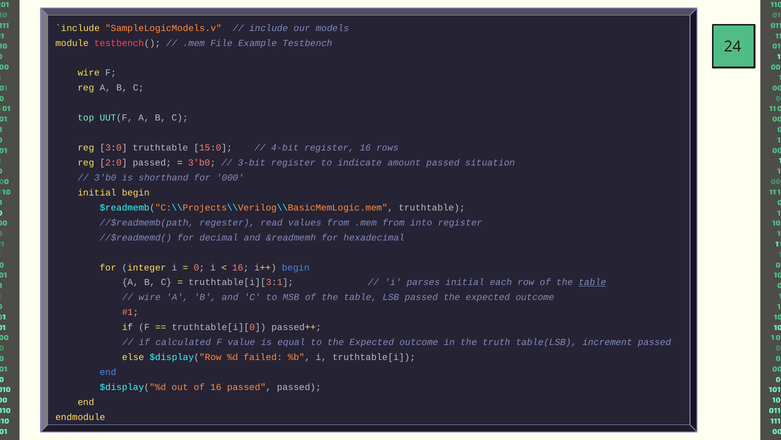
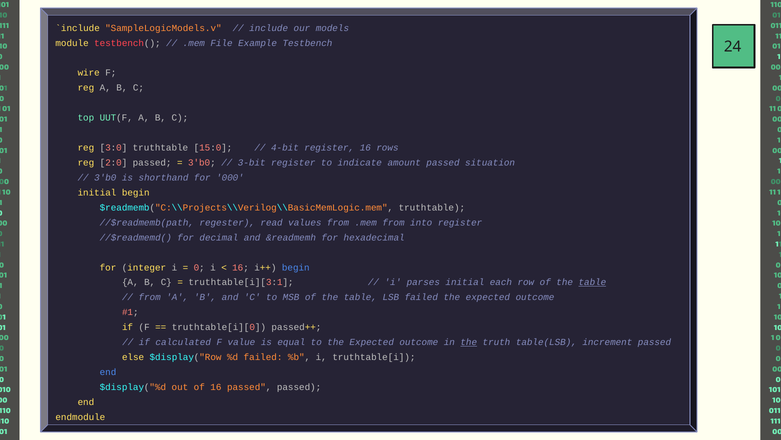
wire: wire -> from (150, 297)
LSB passed: passed -> failed (421, 297)
the underline: none -> present (469, 342)
